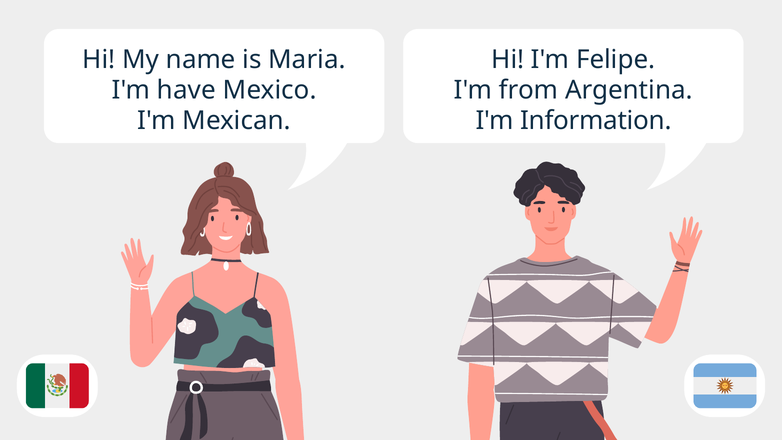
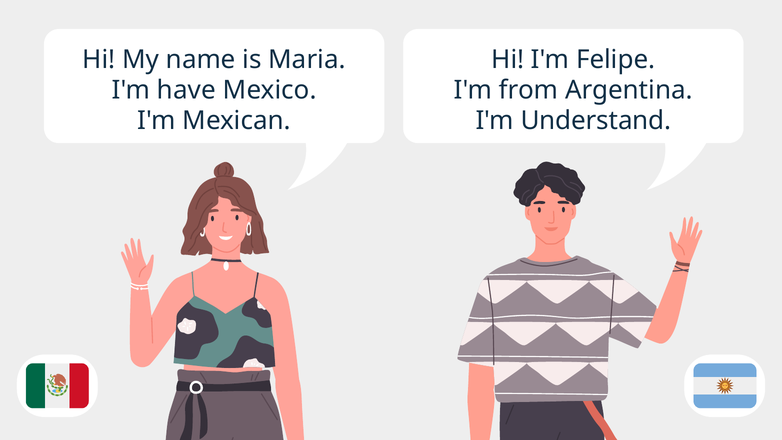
Information: Information -> Understand (596, 120)
